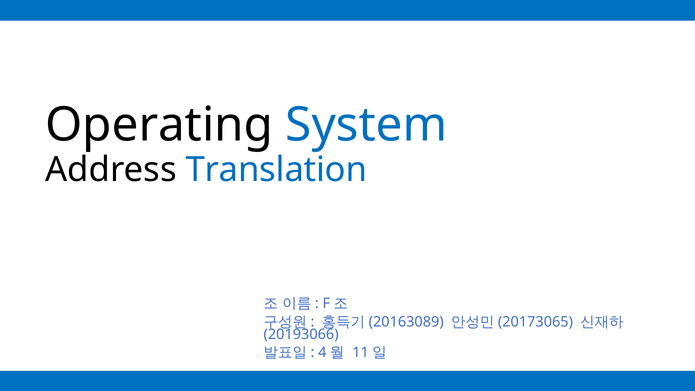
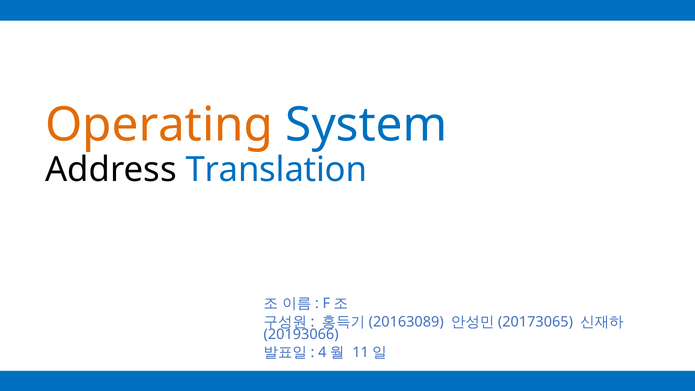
Operating colour: black -> orange (159, 125)
